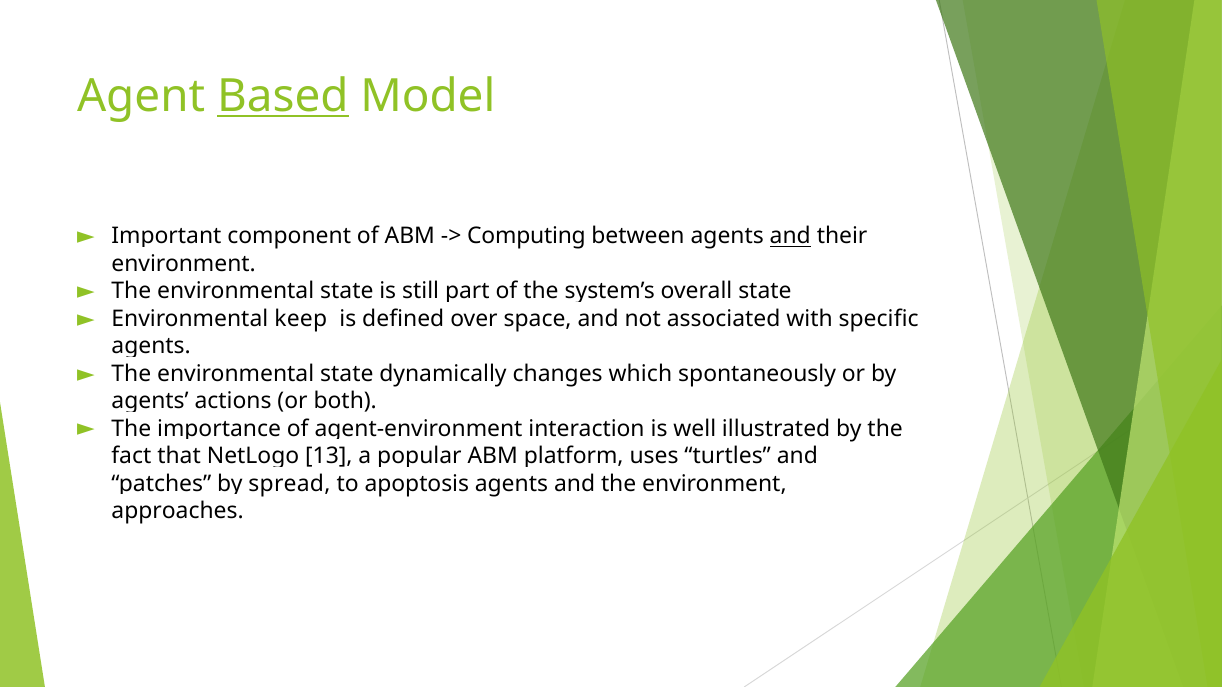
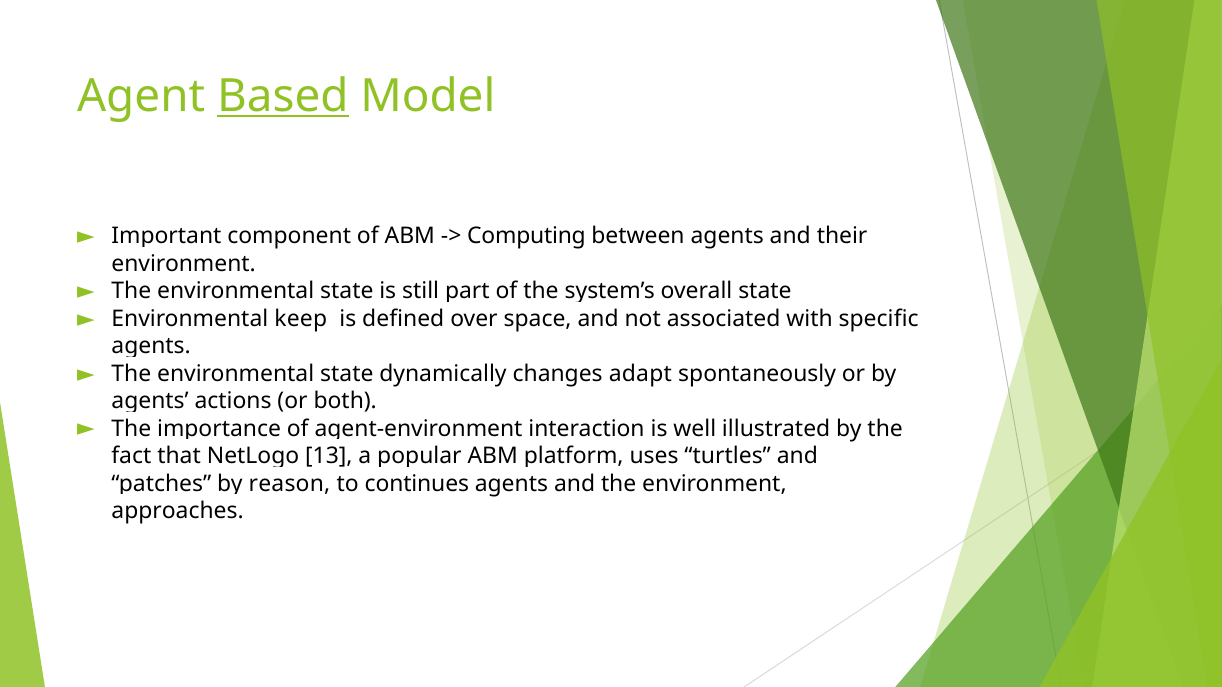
and underline: present -> none (790, 236)
which: which -> adapt (640, 374)
spread: spread -> reason (289, 484)
apoptosis: apoptosis -> continues (417, 484)
